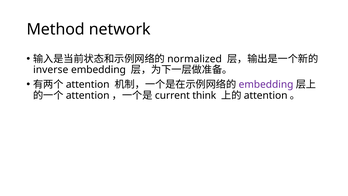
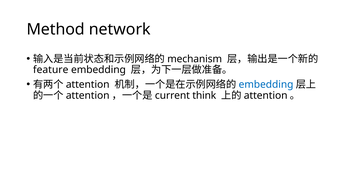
normalized: normalized -> mechanism (195, 59)
inverse: inverse -> feature (51, 70)
embedding colour: purple -> blue (266, 84)
